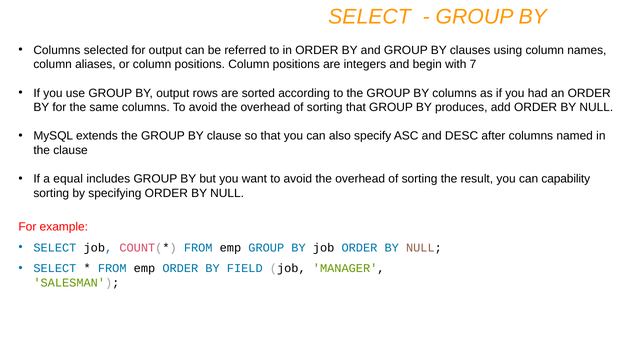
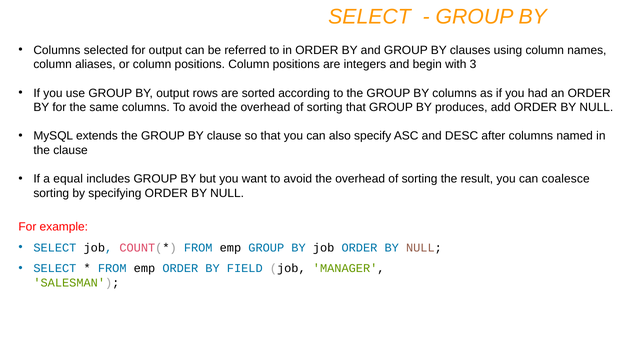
7: 7 -> 3 (473, 64)
capability: capability -> coalesce (566, 179)
